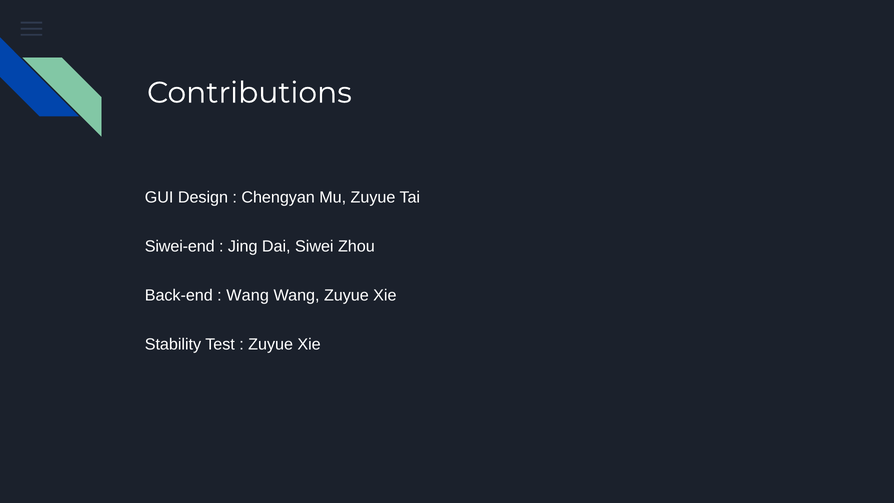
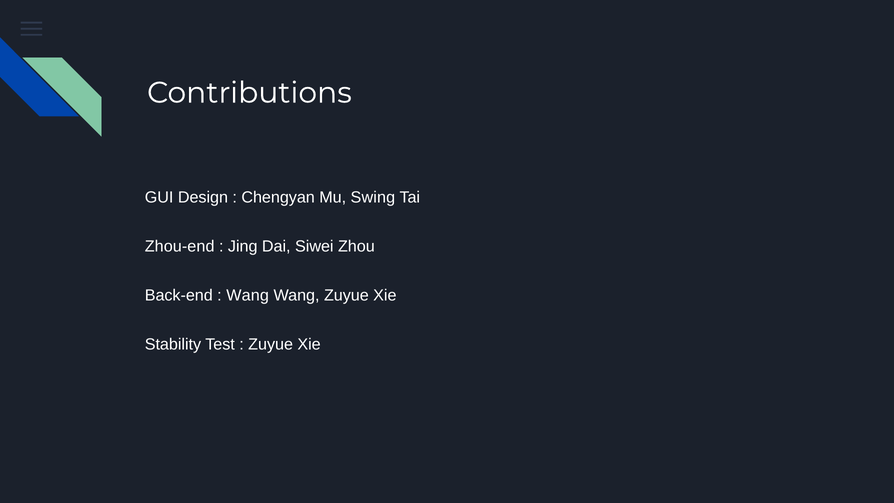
Mu Zuyue: Zuyue -> Swing (373, 197)
Siwei-end: Siwei-end -> Zhou-end (180, 246)
